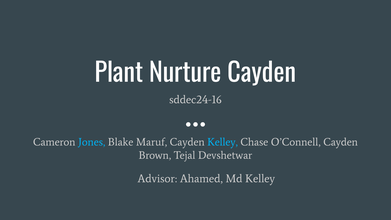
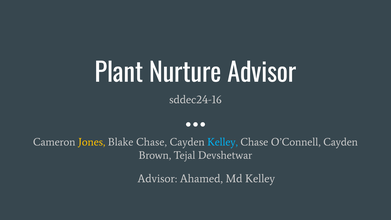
Nurture Cayden: Cayden -> Advisor (262, 73)
Jones colour: light blue -> yellow (92, 142)
Blake Maruf: Maruf -> Chase (151, 142)
